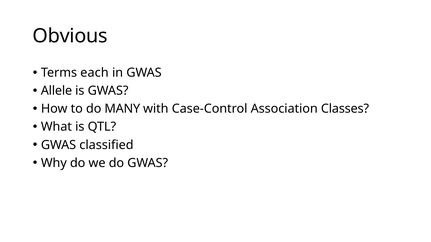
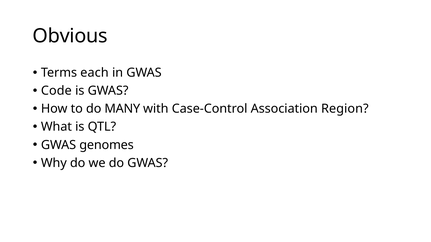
Allele: Allele -> Code (56, 91)
Classes: Classes -> Region (345, 109)
classified: classified -> genomes (107, 145)
